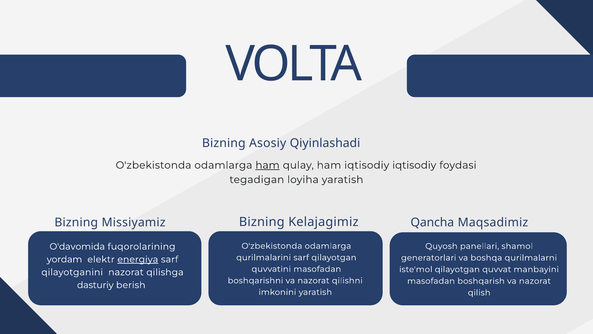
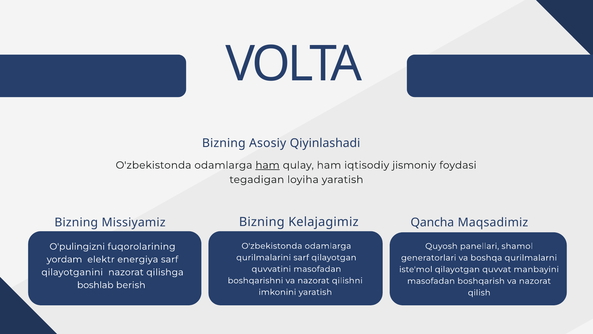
iqtisodiy iqtisodiy: iqtisodiy -> jismoniy (414, 165)
O'davomida: O'davomida -> O'pulingizni (77, 246)
energiya underline: present -> none (138, 259)
dasturiy: dasturiy -> boshlab (95, 285)
